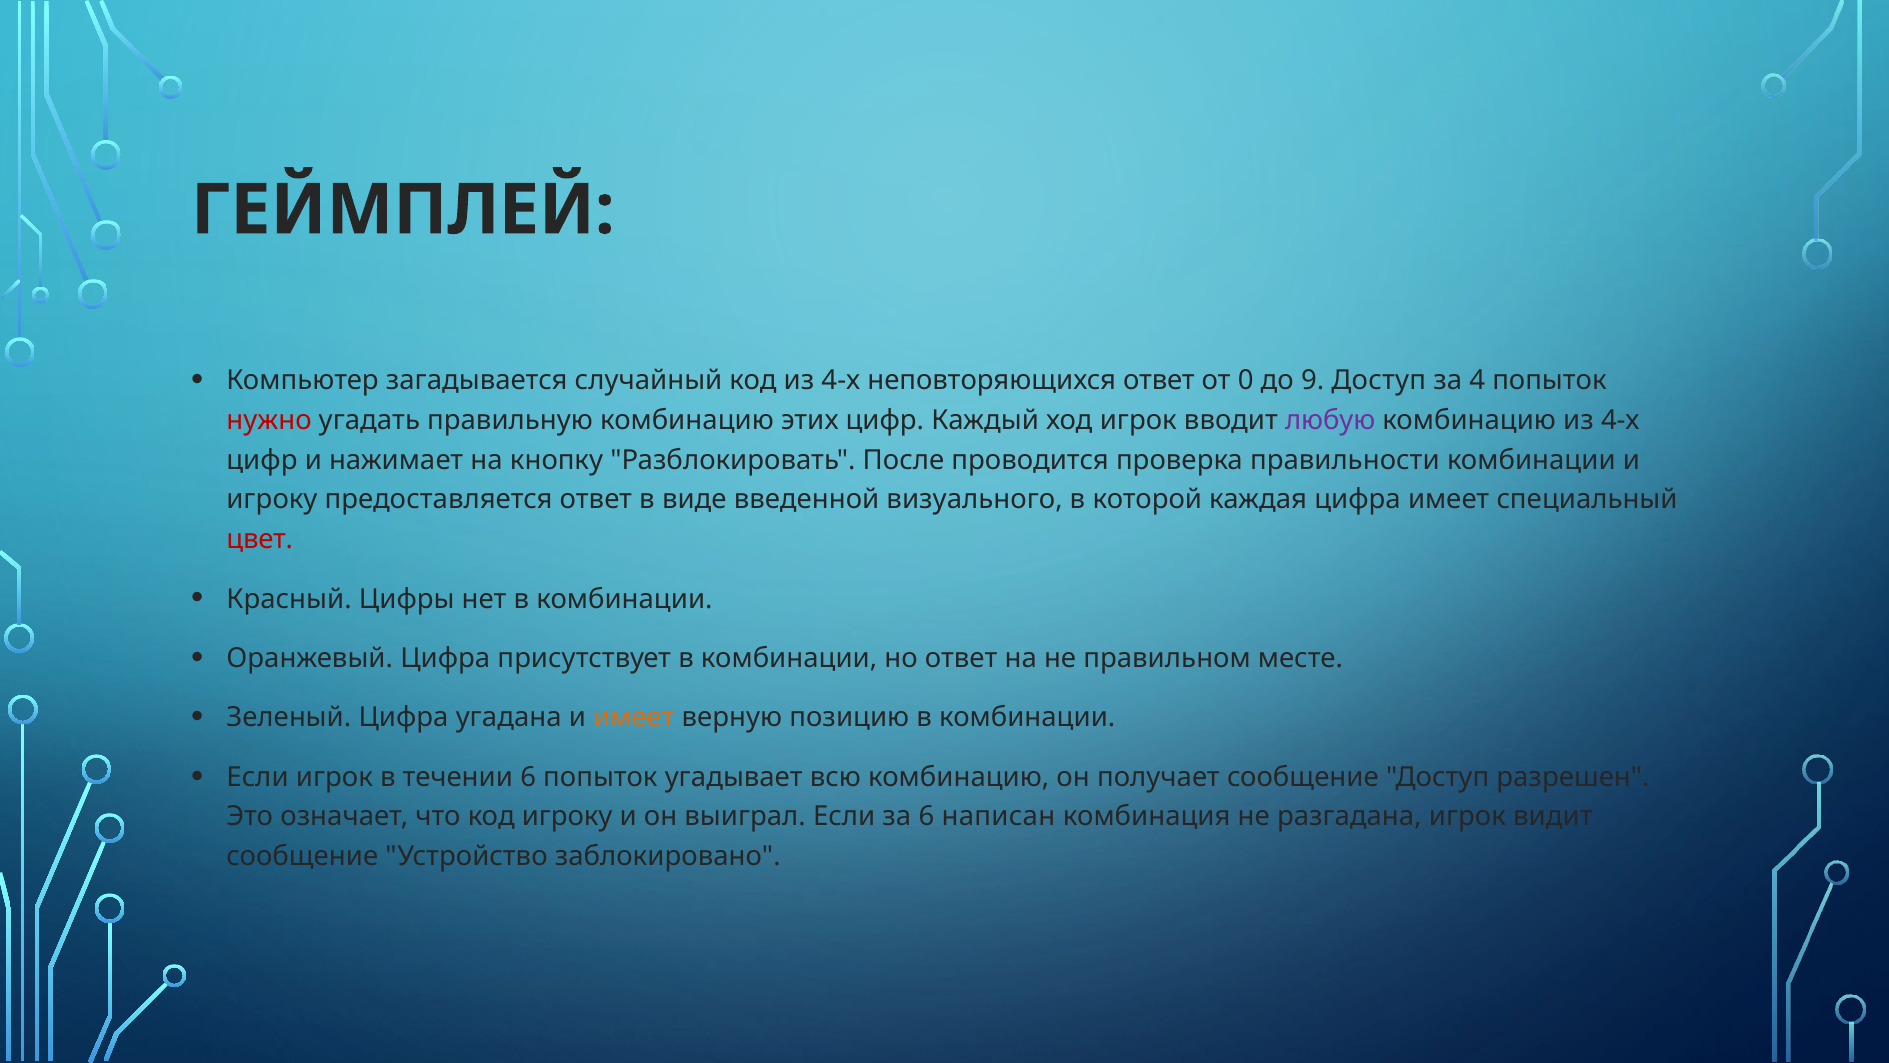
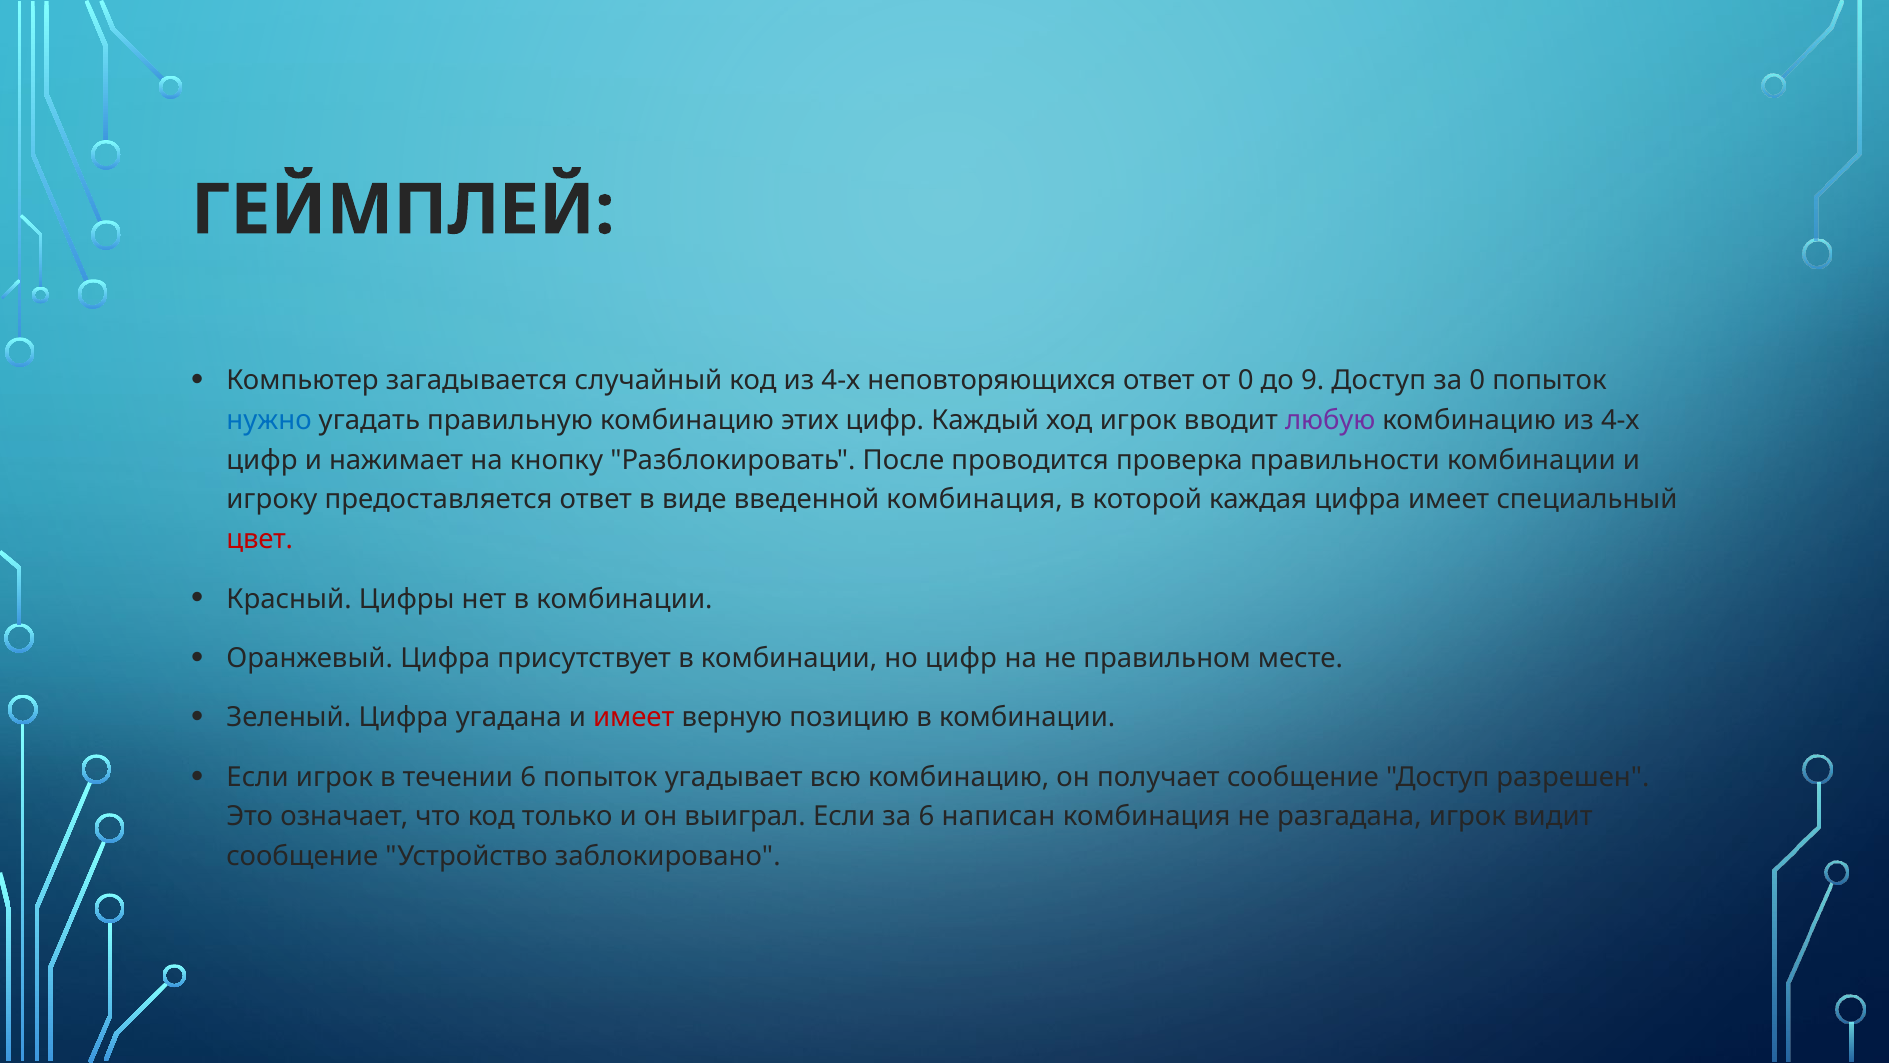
за 4: 4 -> 0 (1477, 381)
нужно colour: red -> blue (269, 420)
введенной визуального: визуального -> комбинация (975, 500)
но ответ: ответ -> цифр (961, 658)
имеет colour: orange -> red (634, 717)
код игроку: игроку -> только (567, 816)
